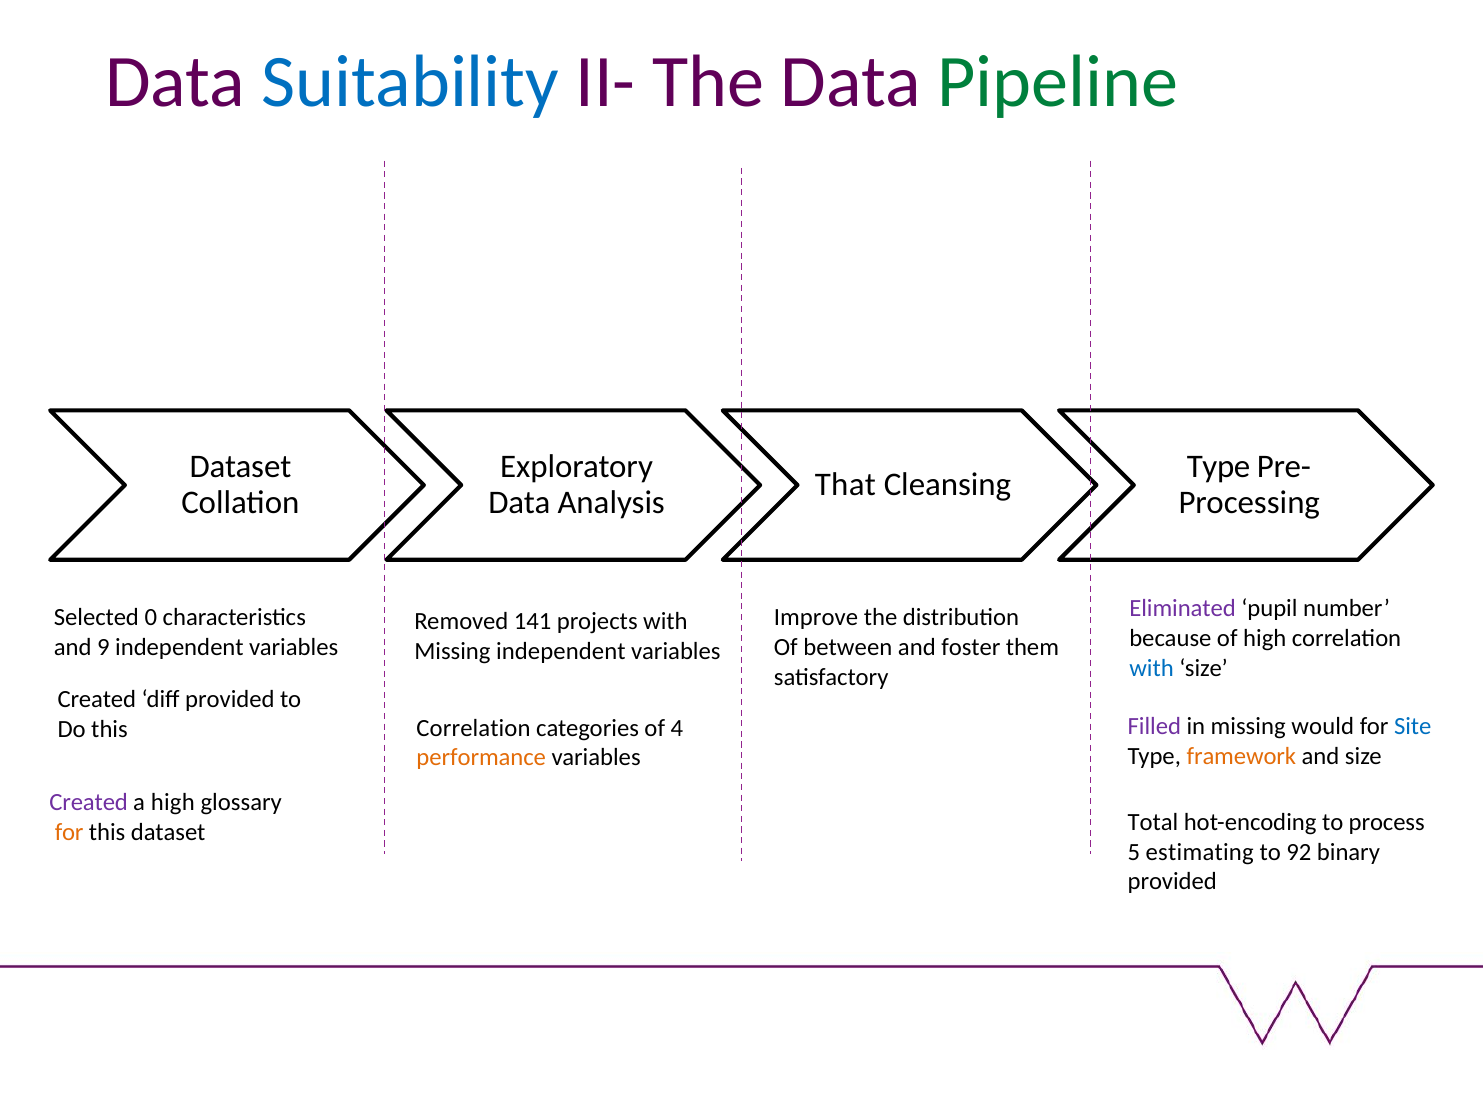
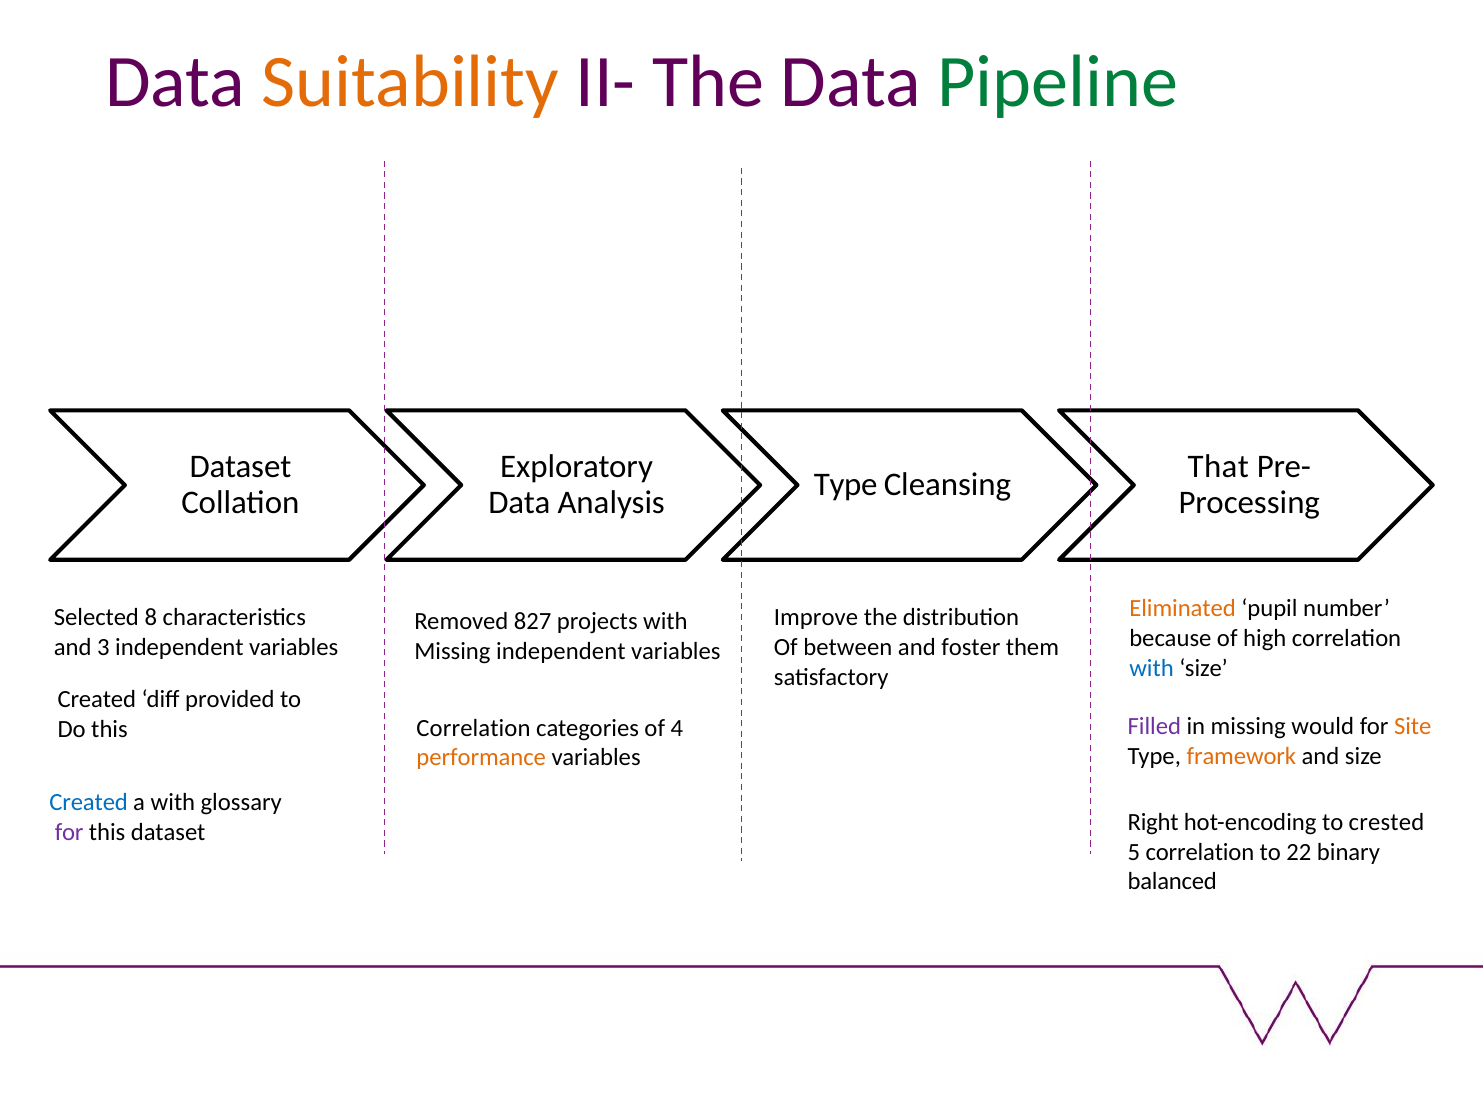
Suitability colour: blue -> orange (410, 82)
Type: Type -> That (1218, 467)
That: That -> Type (846, 485)
Eliminated colour: purple -> orange (1183, 609)
0: 0 -> 8 (151, 618)
141: 141 -> 827 (533, 621)
9: 9 -> 3 (103, 647)
Site colour: blue -> orange (1413, 727)
Created colour: purple -> blue (89, 803)
a high: high -> with (173, 803)
Total: Total -> Right (1153, 823)
process: process -> crested (1387, 823)
for colour: orange -> purple (69, 833)
5 estimating: estimating -> correlation (1200, 852)
92: 92 -> 22 (1299, 852)
provided: provided -> balanced (1172, 882)
